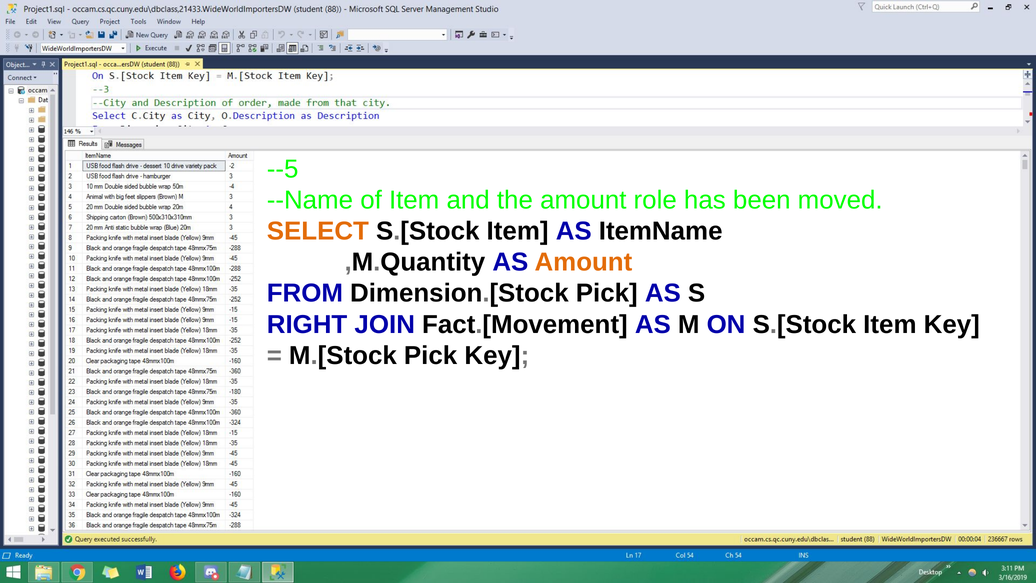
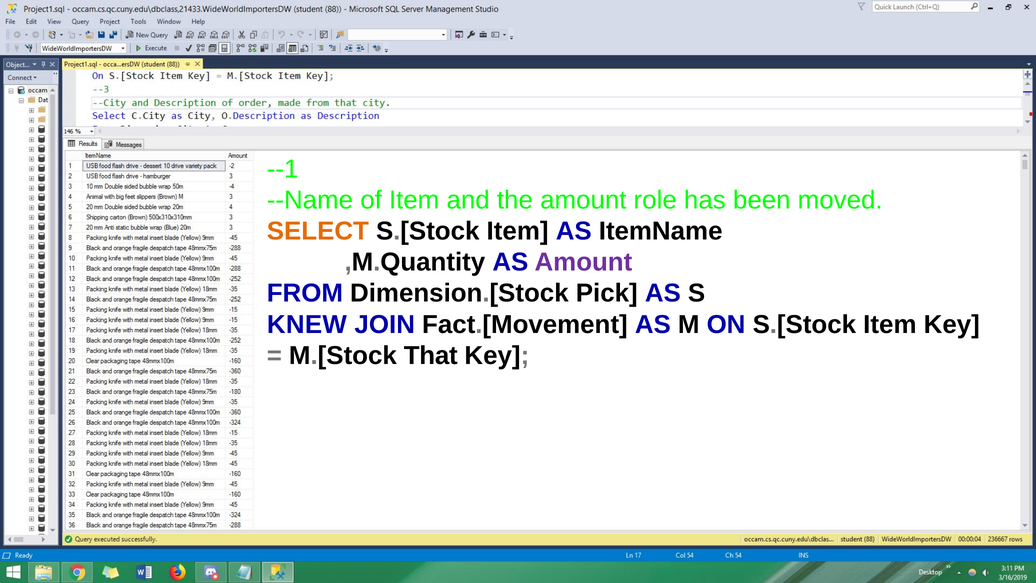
--5: --5 -> --1 (283, 169)
Amount colour: orange -> purple (583, 262)
RIGHT: RIGHT -> KNEW (307, 324)
M.[Stock Pick: Pick -> That (431, 355)
